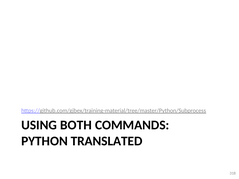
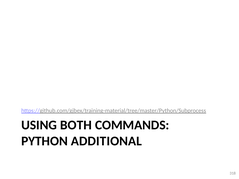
TRANSLATED: TRANSLATED -> ADDITIONAL (106, 141)
